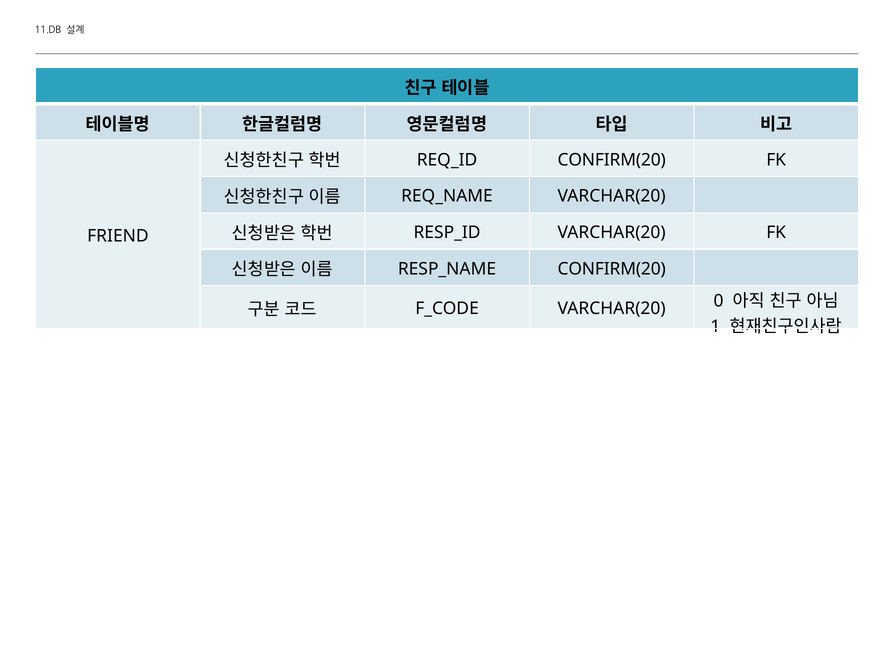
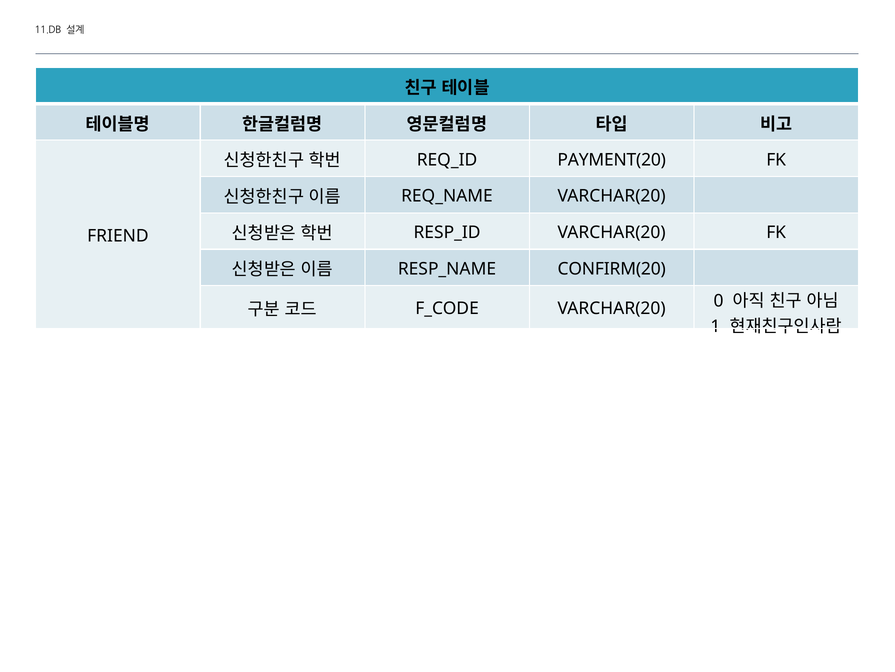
CONFIRM(20: CONFIRM(20 -> PAYMENT(20 (612, 160)
